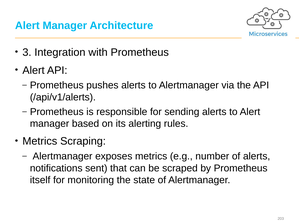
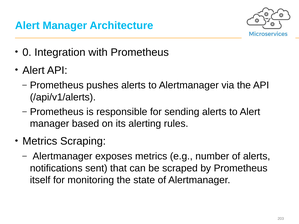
3: 3 -> 0 (27, 52)
